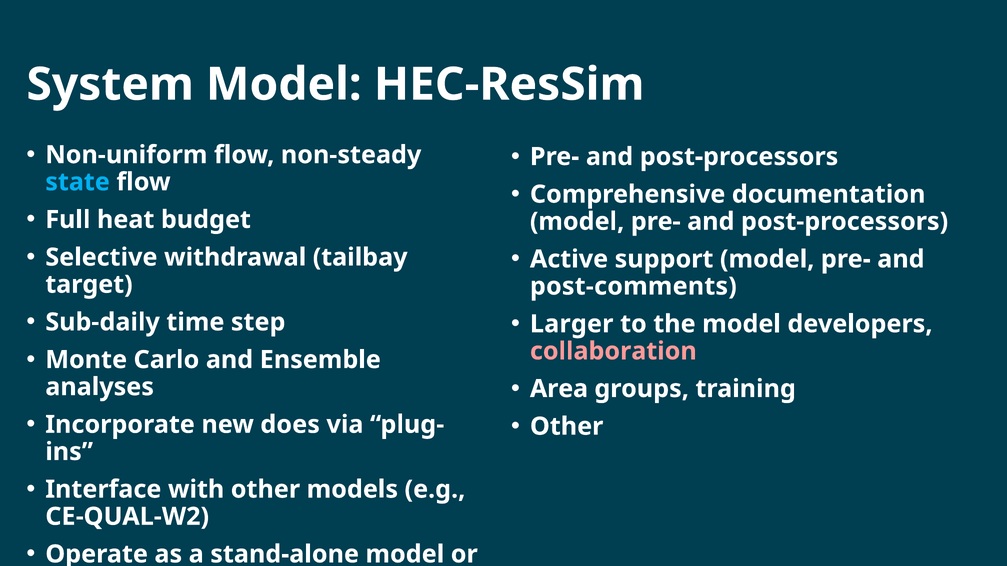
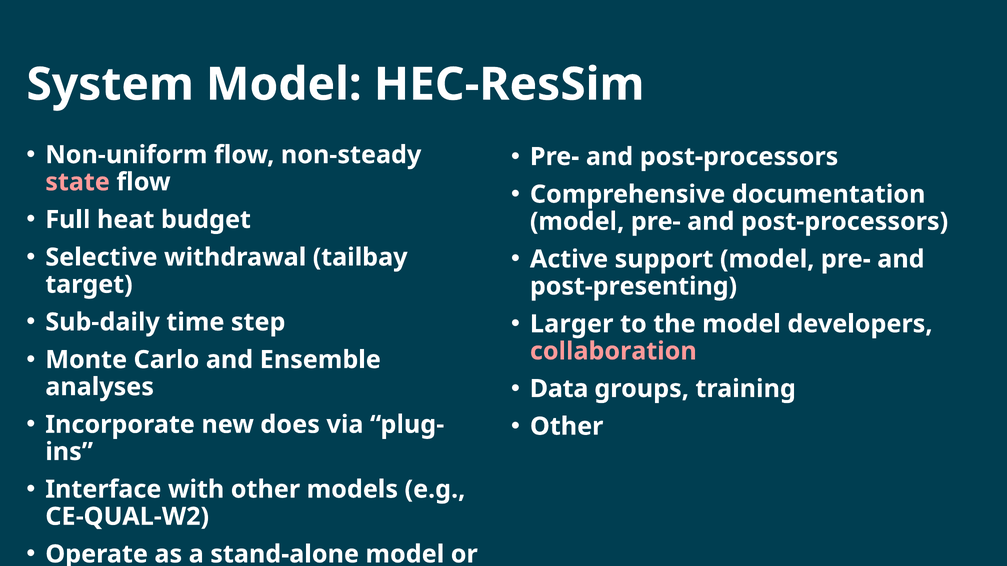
state colour: light blue -> pink (78, 182)
post-comments: post-comments -> post-presenting (633, 287)
Area: Area -> Data (559, 389)
